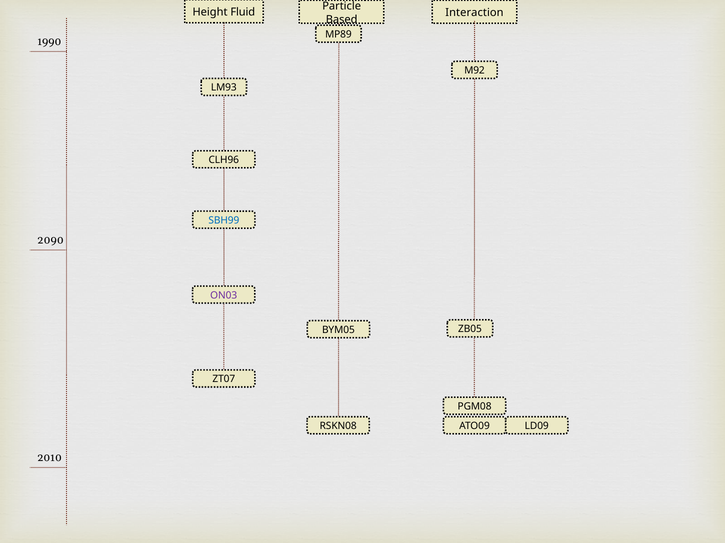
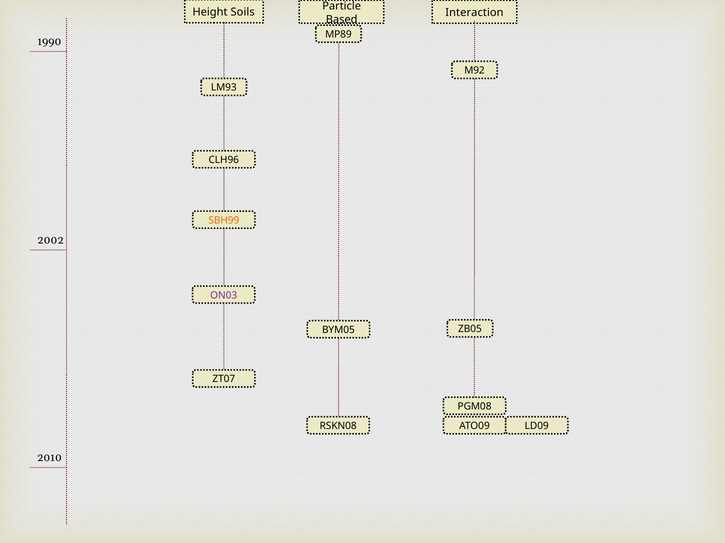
Fluid: Fluid -> Soils (243, 12)
SBH99 colour: blue -> orange (224, 221)
2090: 2090 -> 2002 (51, 241)
